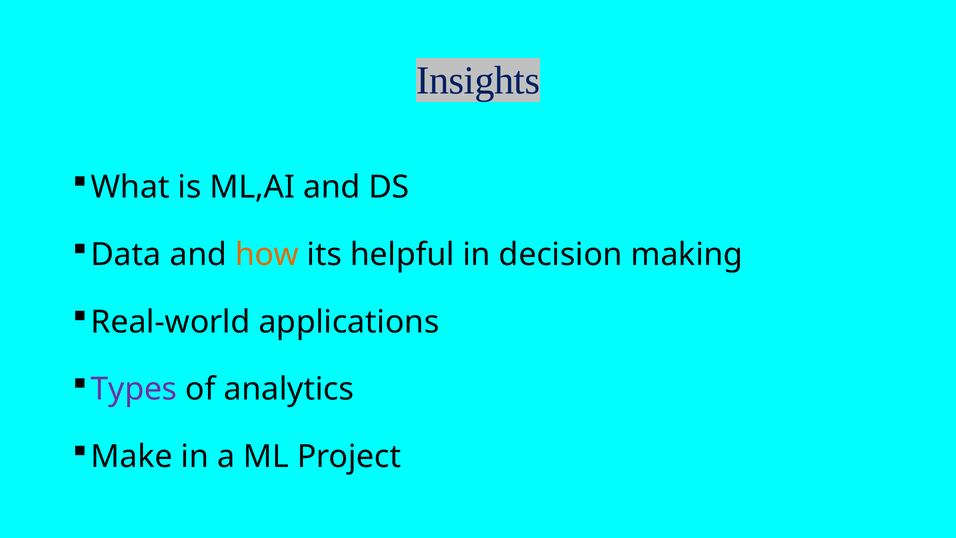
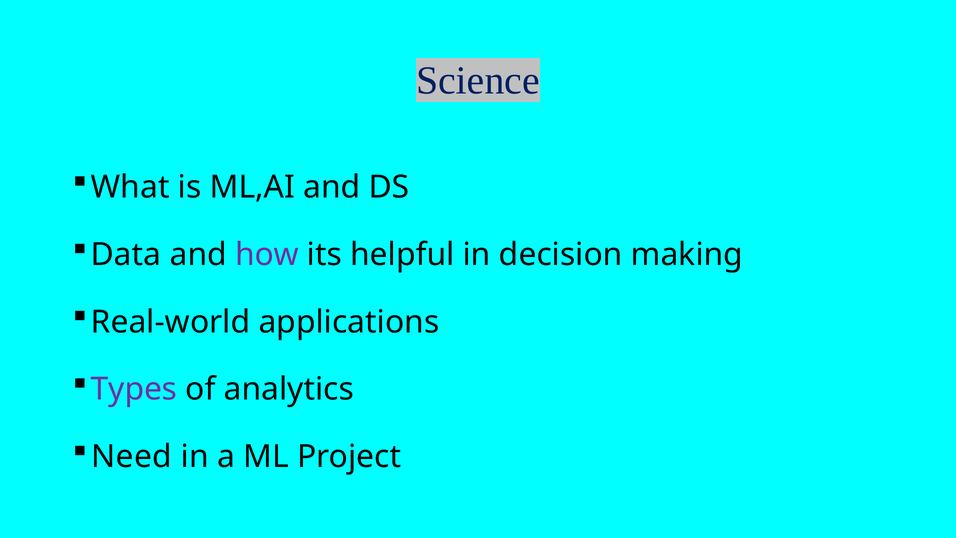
Insights: Insights -> Science (478, 80)
how colour: orange -> purple (267, 255)
Make: Make -> Need (132, 456)
